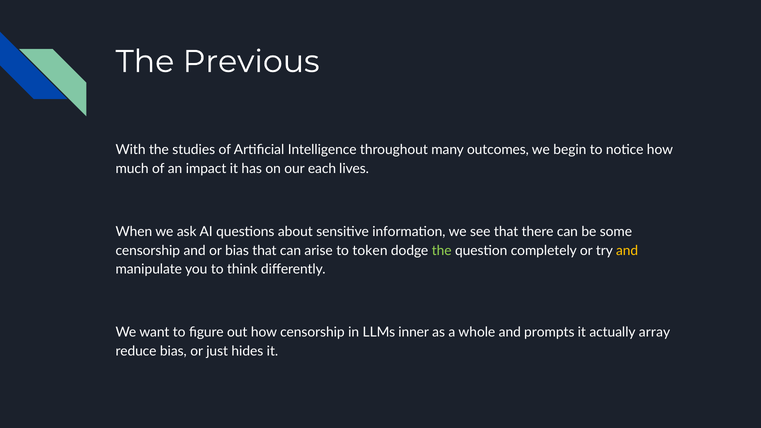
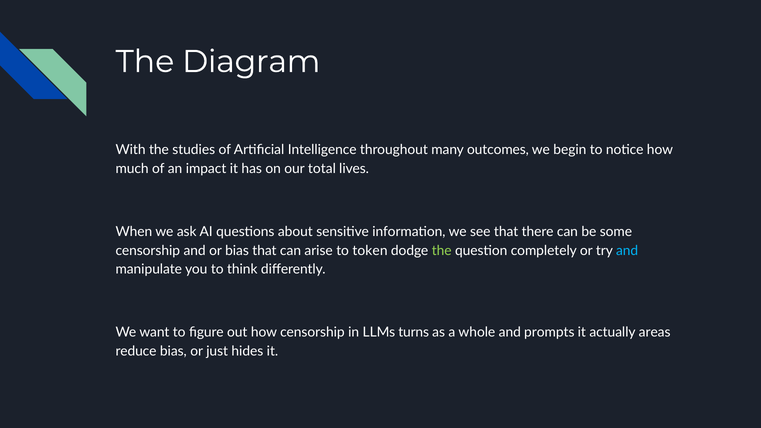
Previous: Previous -> Diagram (251, 62)
each: each -> total (322, 169)
and colour: yellow -> light blue (627, 251)
inner: inner -> turns (414, 332)
array: array -> areas (655, 332)
